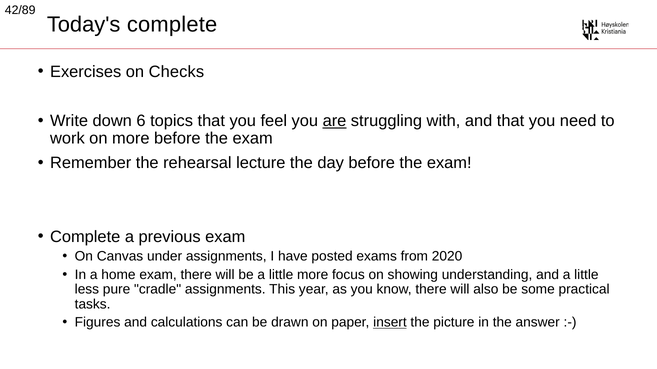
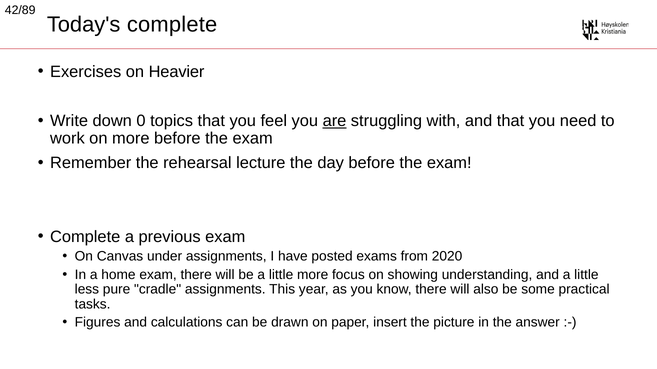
Checks: Checks -> Heavier (177, 72)
6: 6 -> 0 (141, 121)
insert underline: present -> none (390, 323)
